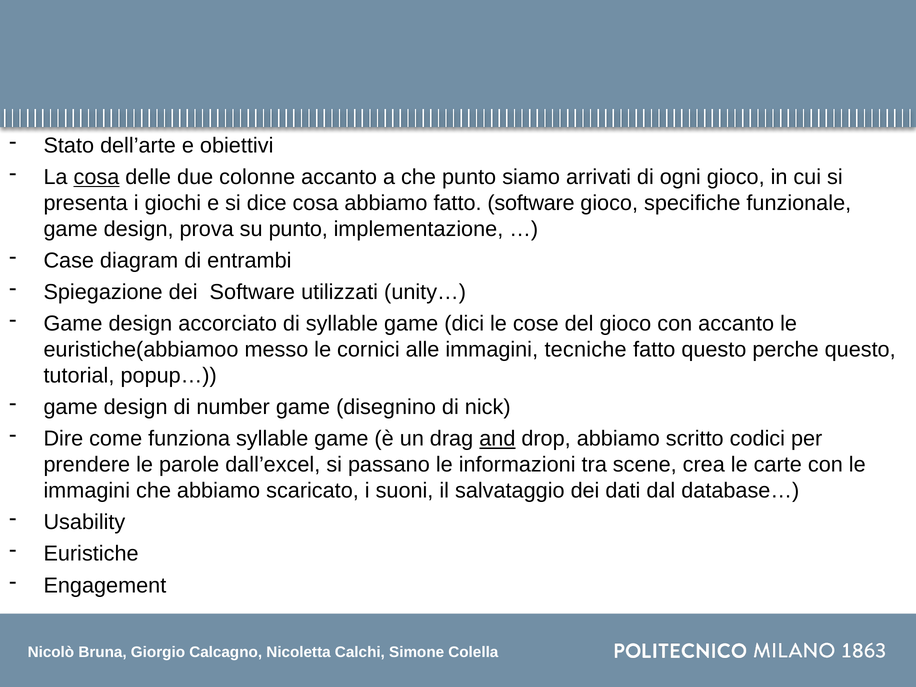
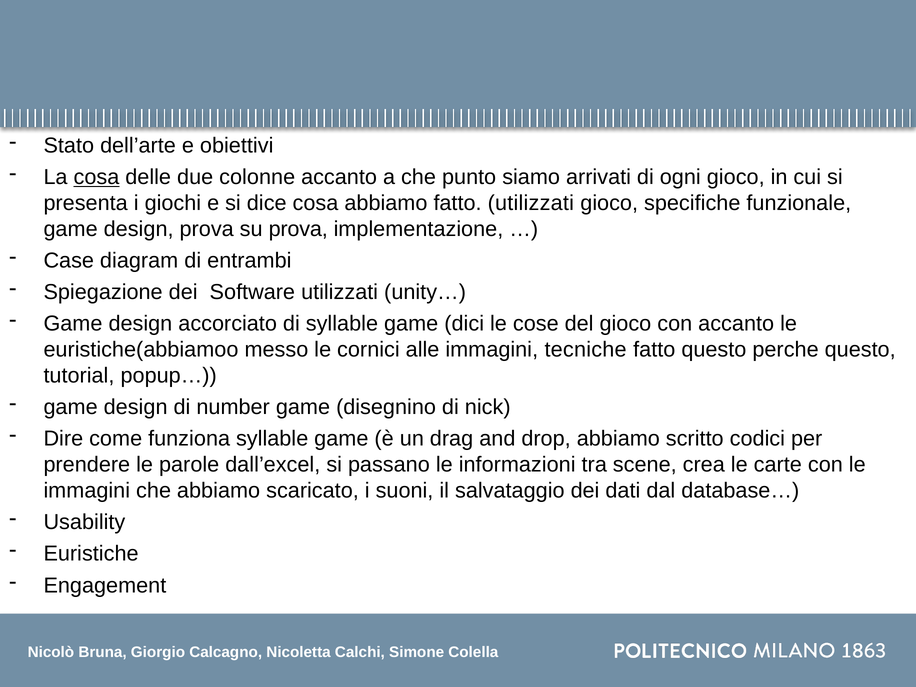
fatto software: software -> utilizzati (531, 203)
su punto: punto -> prova (298, 229)
and underline: present -> none (497, 439)
